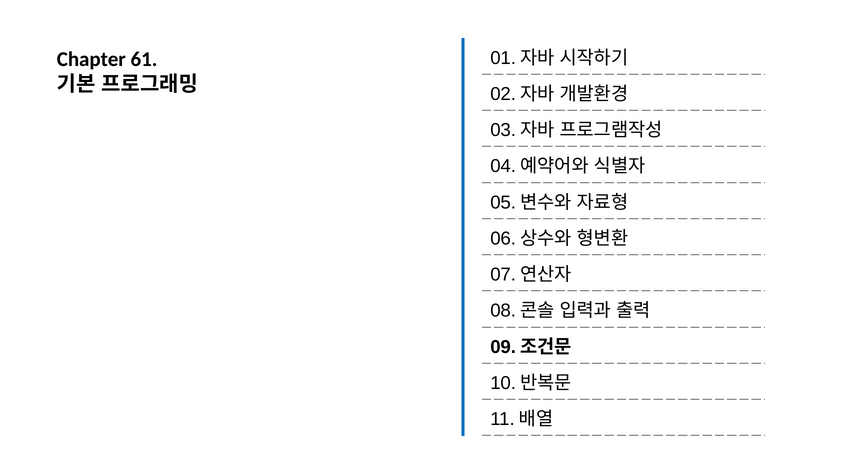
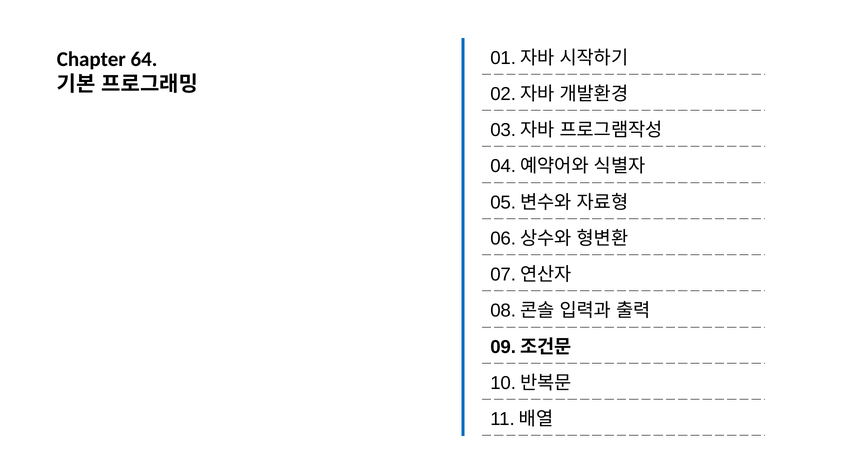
61: 61 -> 64 (144, 59)
